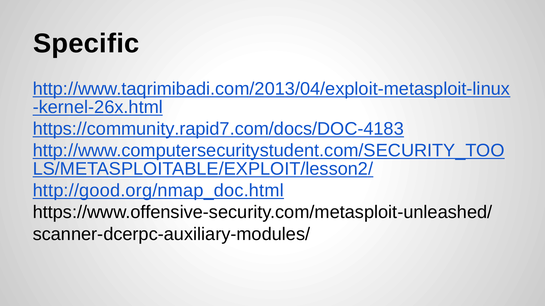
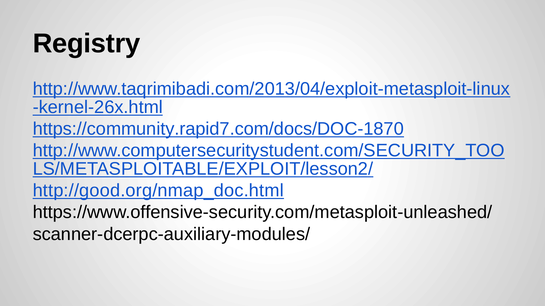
Specific: Specific -> Registry (87, 43)
https://community.rapid7.com/docs/DOC-4183: https://community.rapid7.com/docs/DOC-4183 -> https://community.rapid7.com/docs/DOC-1870 (218, 129)
